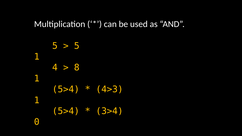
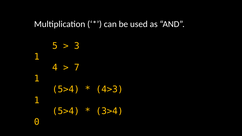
5: 5 -> 3 (77, 46)
8: 8 -> 7 (77, 68)
